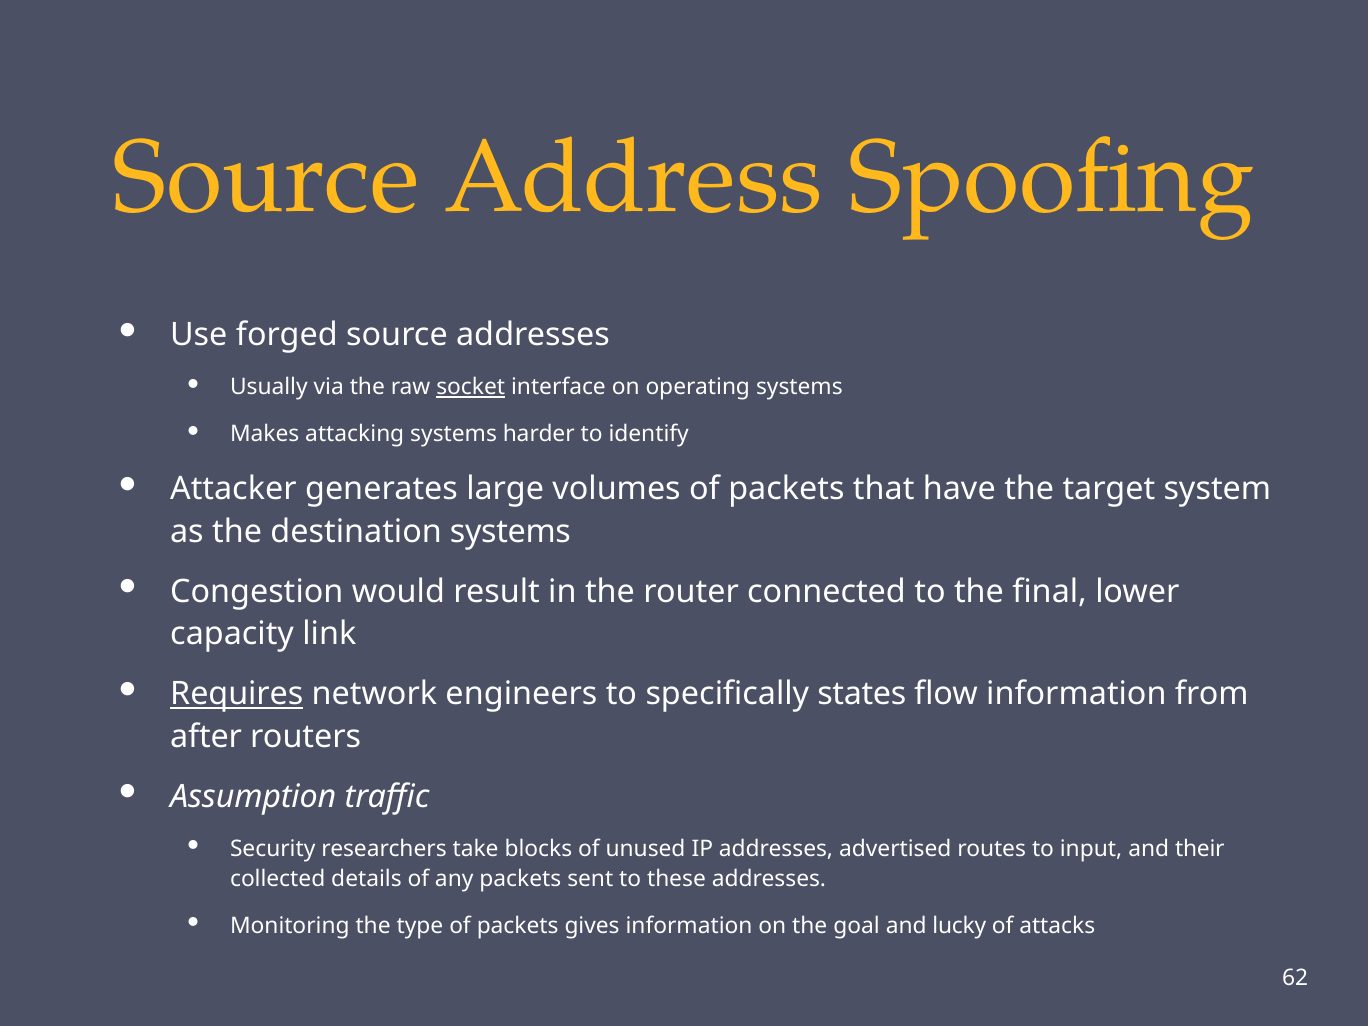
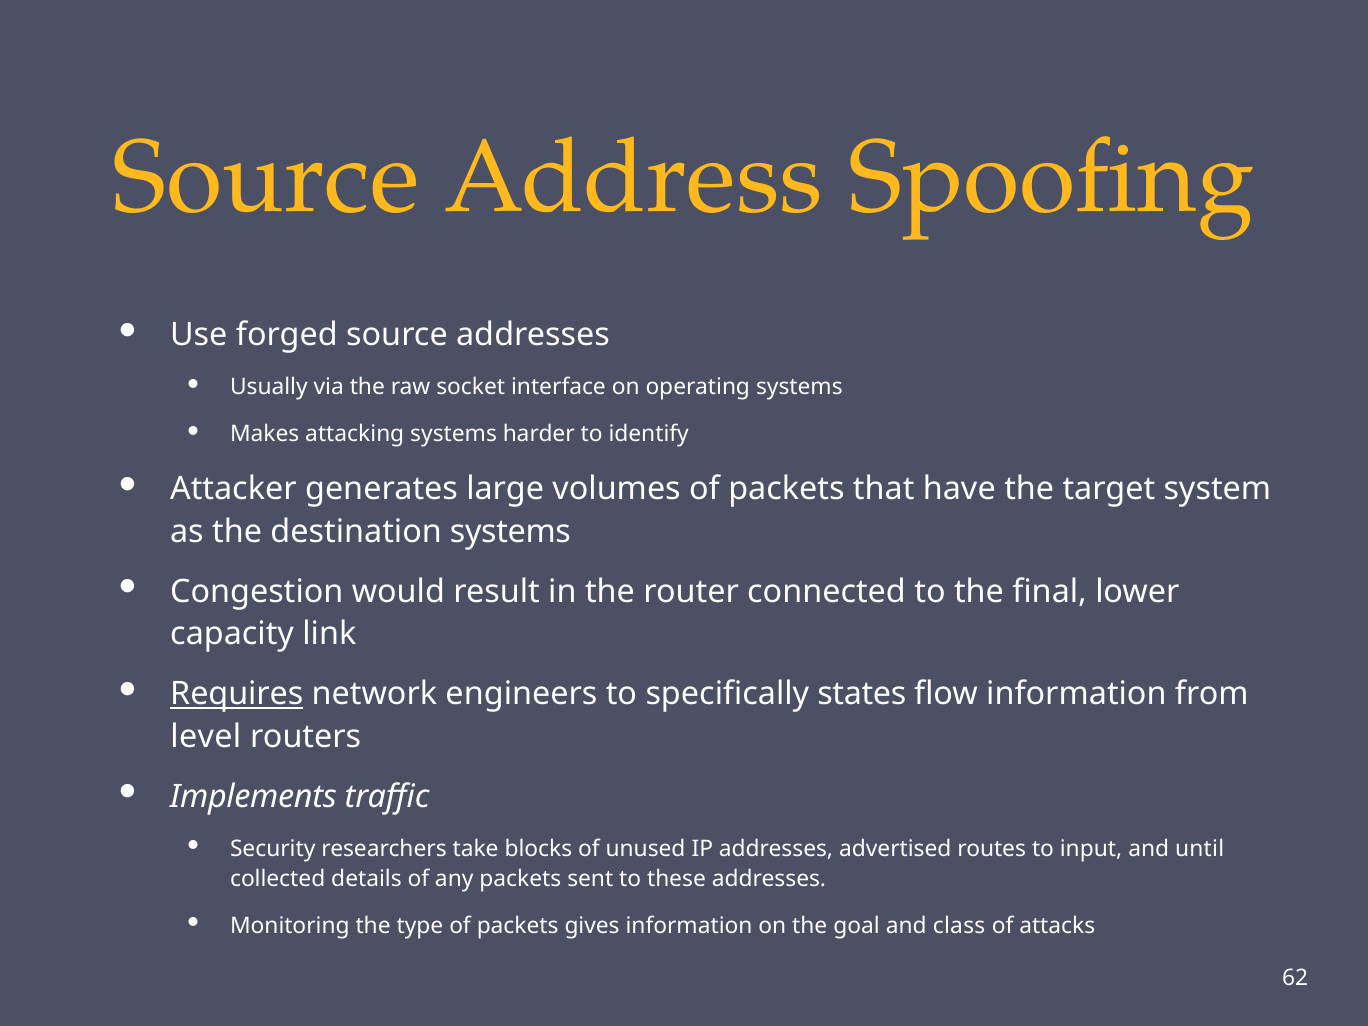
socket underline: present -> none (471, 387)
after: after -> level (206, 737)
Assumption: Assumption -> Implements (253, 796)
their: their -> until (1200, 849)
lucky: lucky -> class (959, 926)
